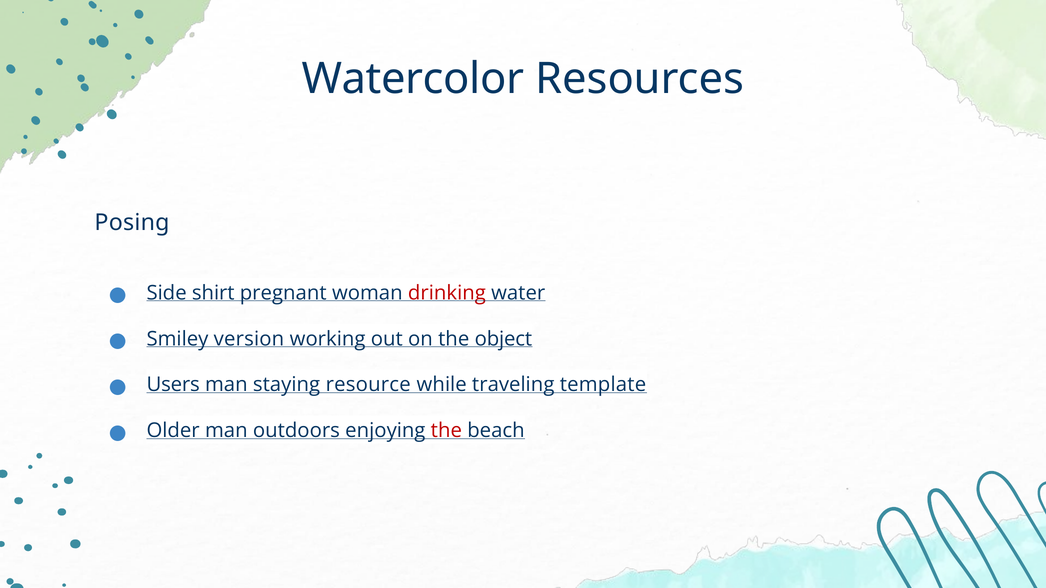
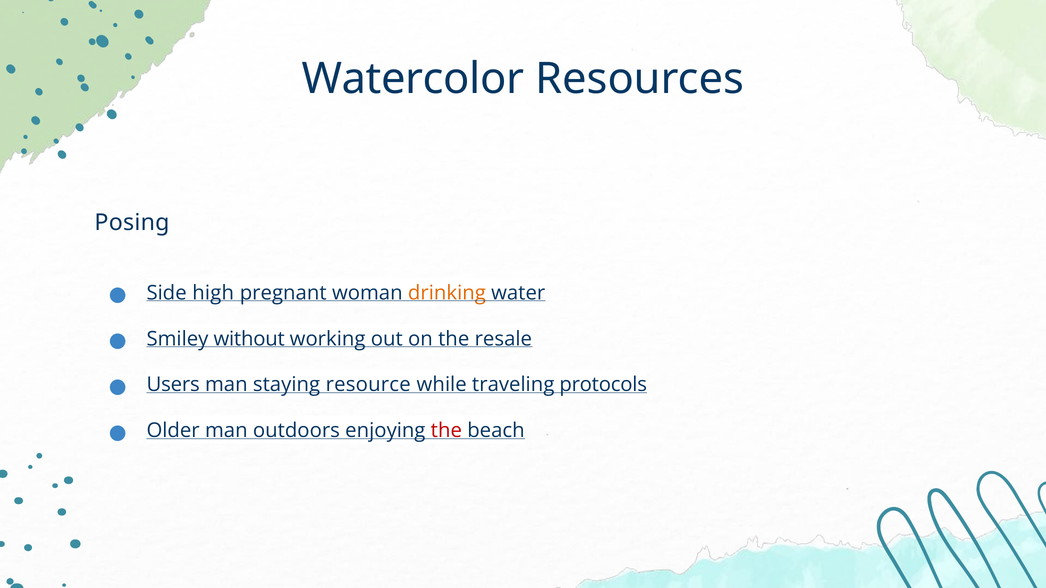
shirt: shirt -> high (213, 293)
drinking colour: red -> orange (447, 293)
version: version -> without (249, 339)
object: object -> resale (503, 339)
template: template -> protocols (603, 385)
